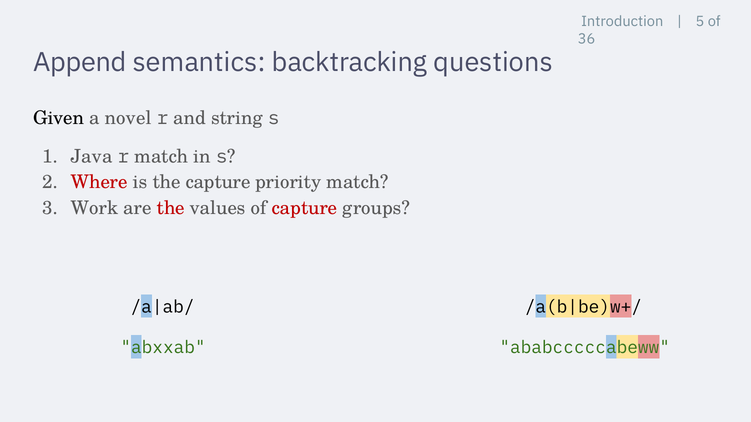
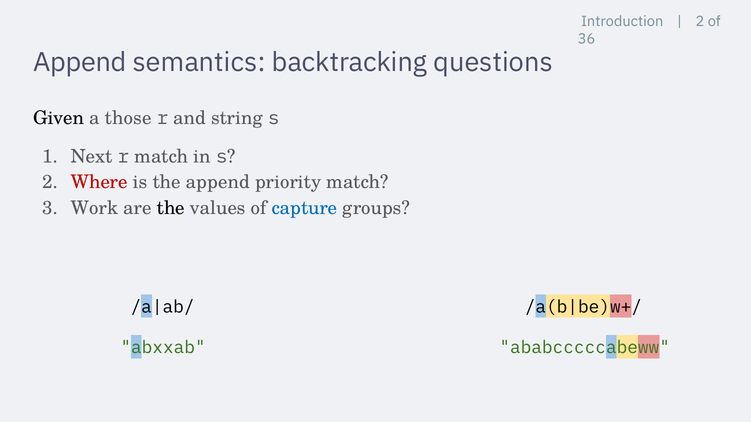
5: 5 -> 2 (700, 21)
novel: novel -> those (128, 118)
Java: Java -> Next (92, 157)
the capture: capture -> append (218, 182)
the colour: red -> black (171, 208)
capture colour: red -> blue (305, 208)
